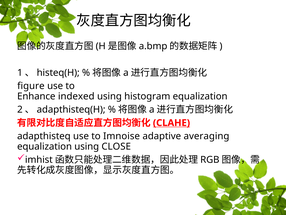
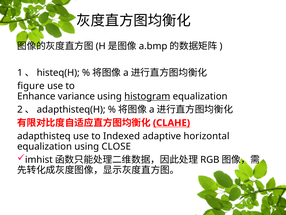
indexed: indexed -> variance (76, 96)
histogram underline: none -> present (147, 96)
Imnoise: Imnoise -> Indexed (122, 136)
averaging: averaging -> horizontal (206, 136)
